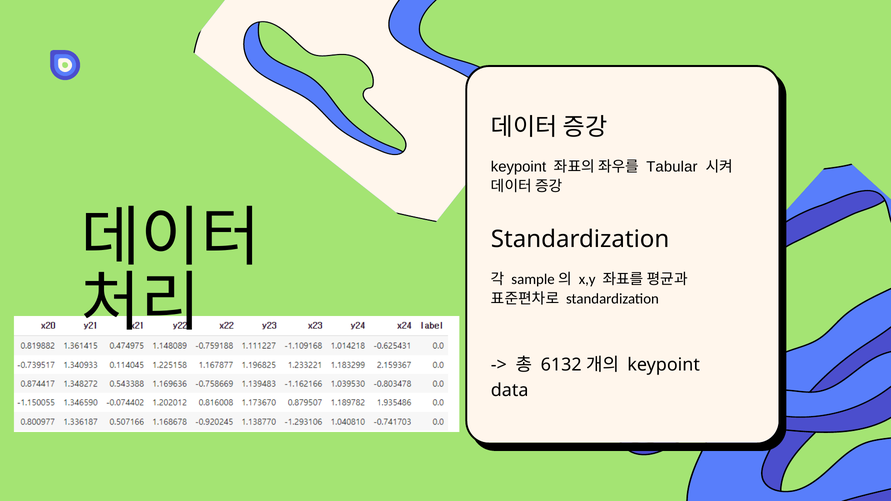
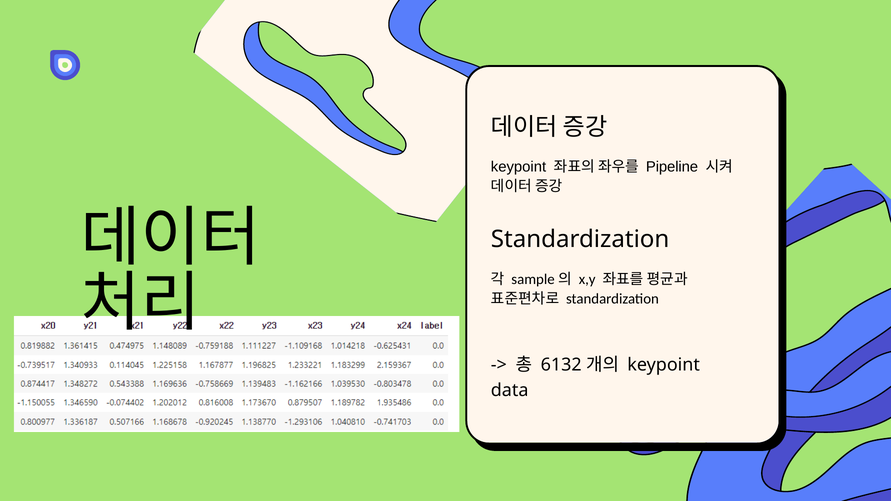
Tabular: Tabular -> Pipeline (672, 167)
